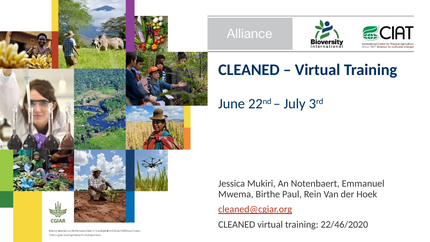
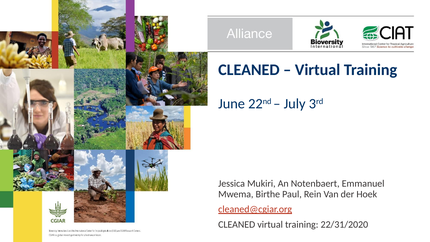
22/46/2020: 22/46/2020 -> 22/31/2020 (344, 224)
